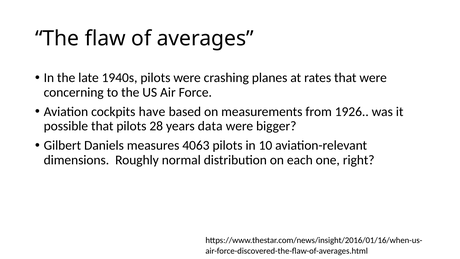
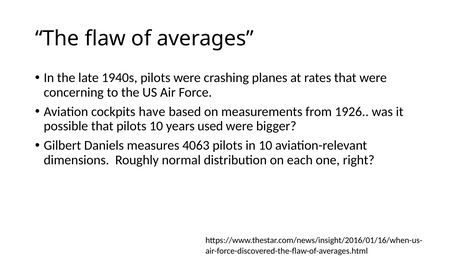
pilots 28: 28 -> 10 (156, 126)
data: data -> used (210, 126)
